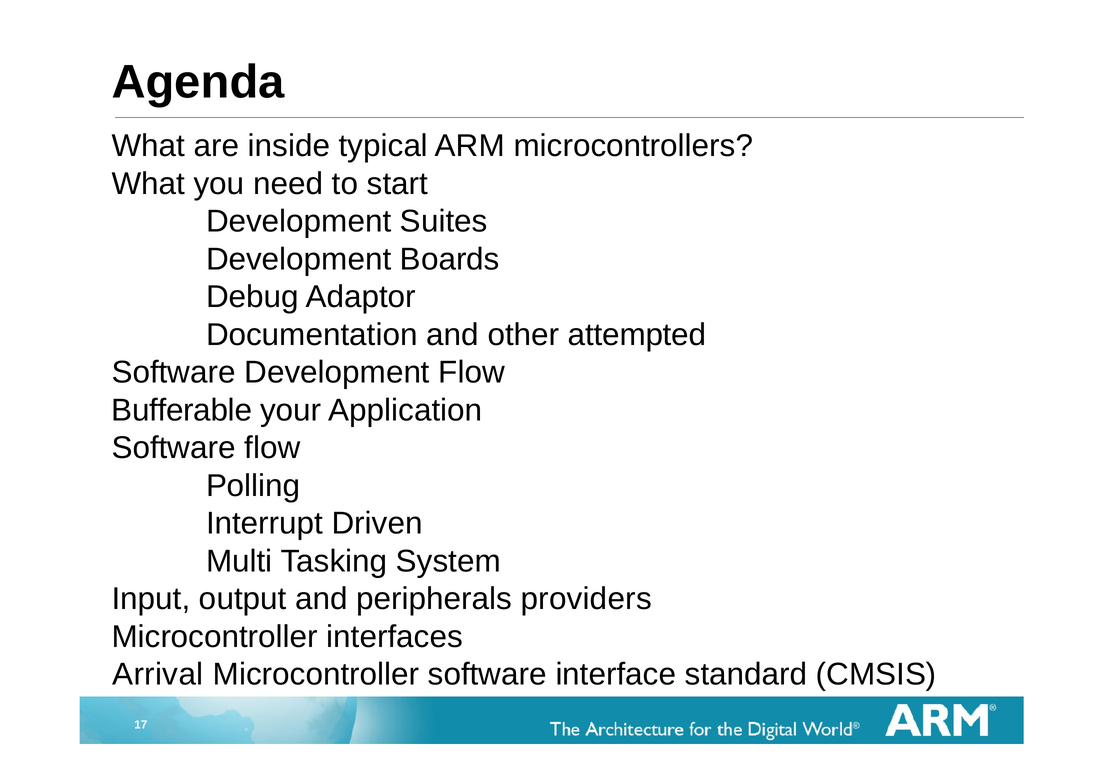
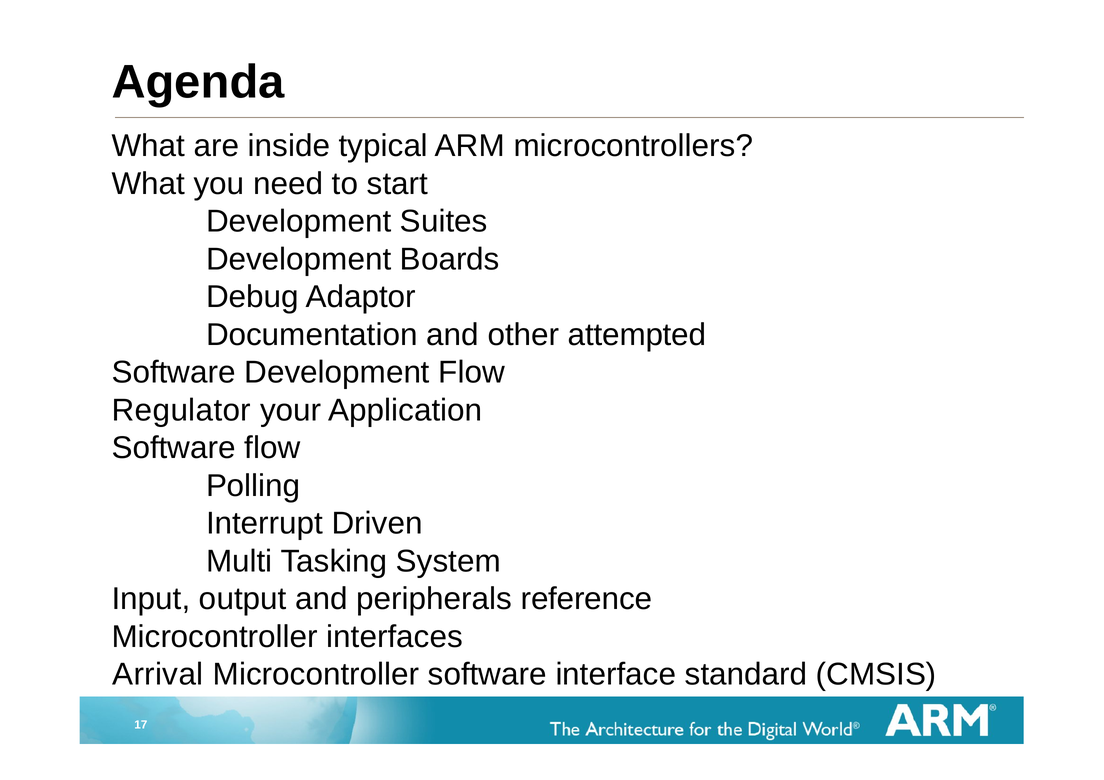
Bufferable: Bufferable -> Regulator (181, 410)
providers: providers -> reference (586, 599)
